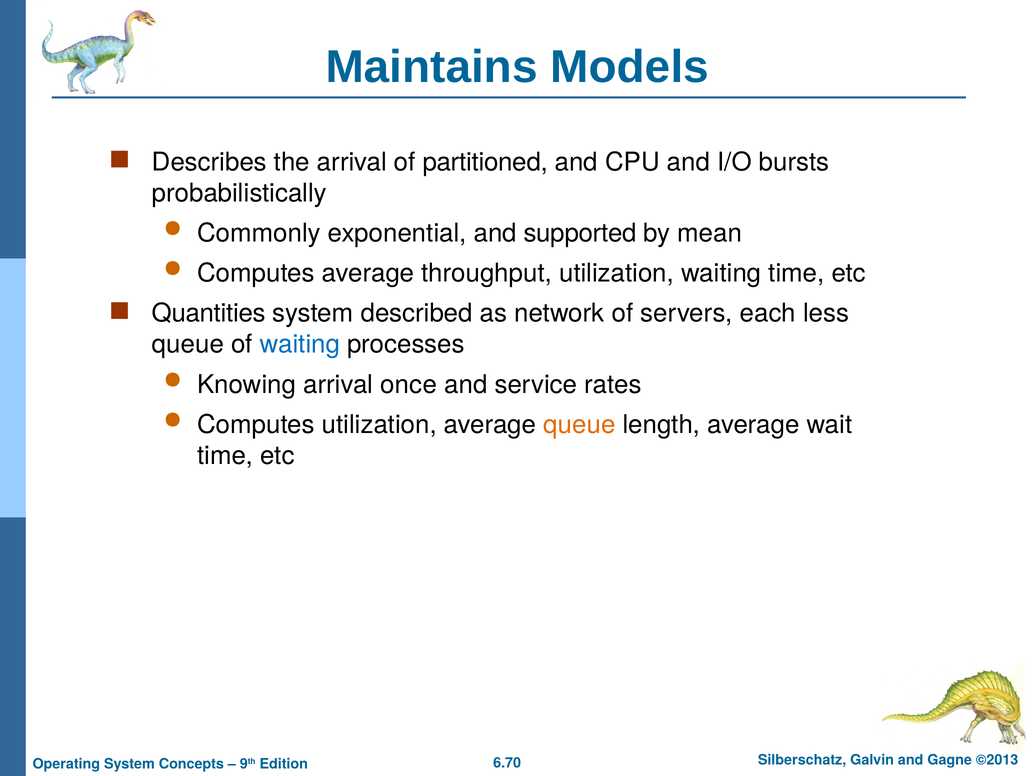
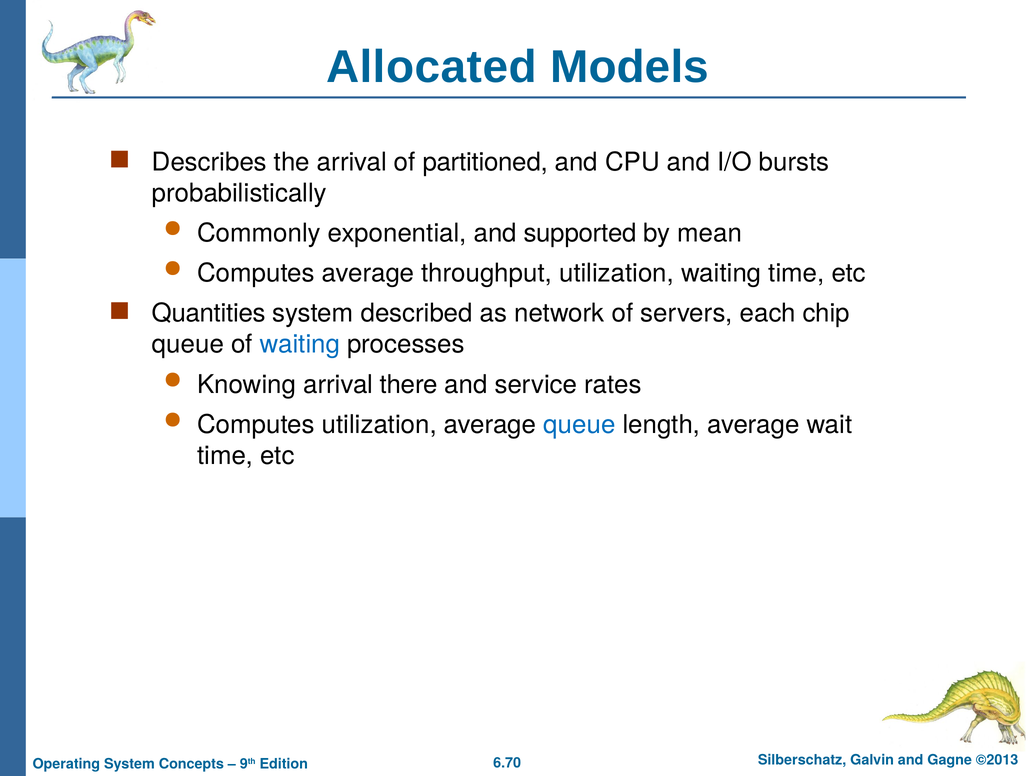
Maintains: Maintains -> Allocated (431, 67)
less: less -> chip (826, 313)
once: once -> there (409, 385)
queue colour: orange -> blue (579, 425)
